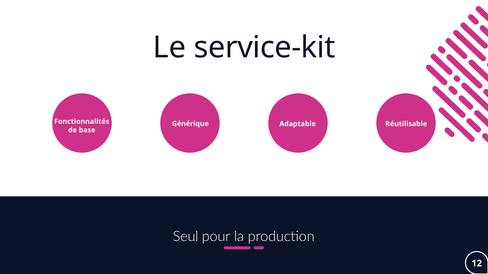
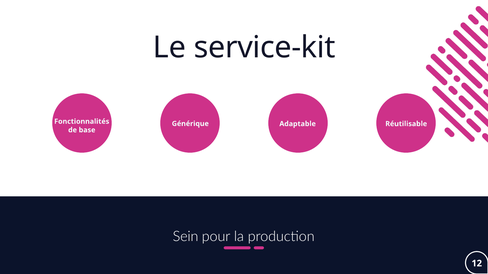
Seul: Seul -> Sein (186, 237)
